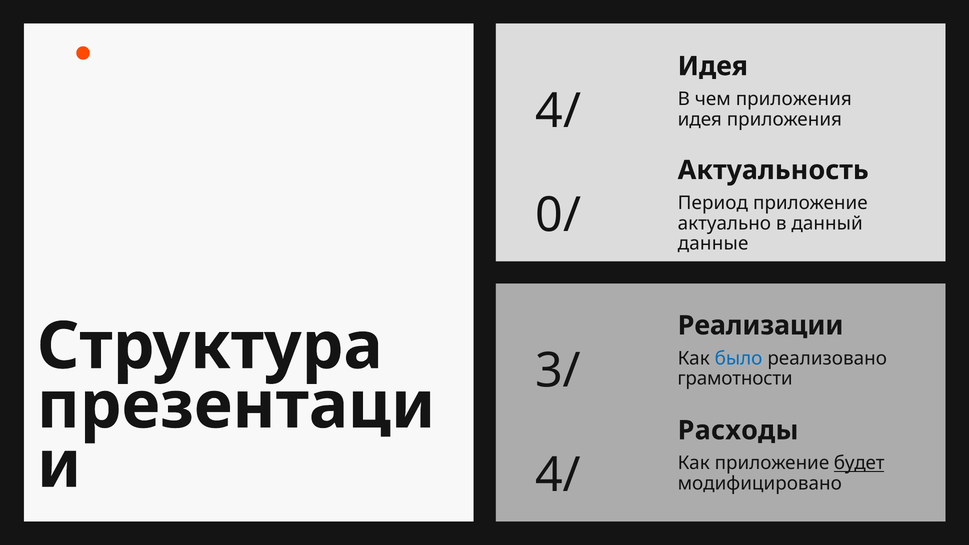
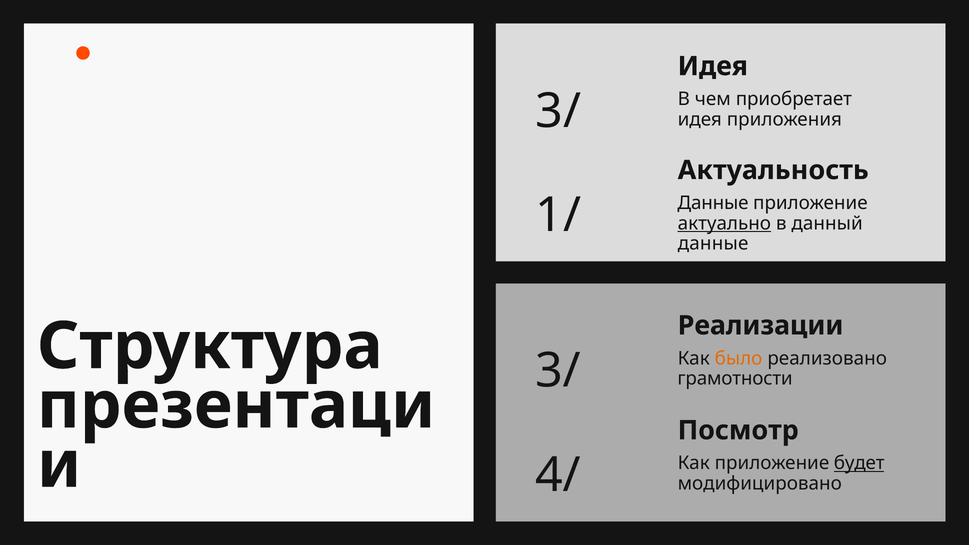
чем приложения: приложения -> приобретает (794, 99)
4/: 4/ -> 3/ (558, 111)
Период: Период -> Данные (713, 203)
0/: 0/ -> 1/ (558, 215)
актуально underline: none -> present (724, 223)
было colour: blue -> orange (739, 358)
Расходы: Расходы -> Посмотр (738, 430)
